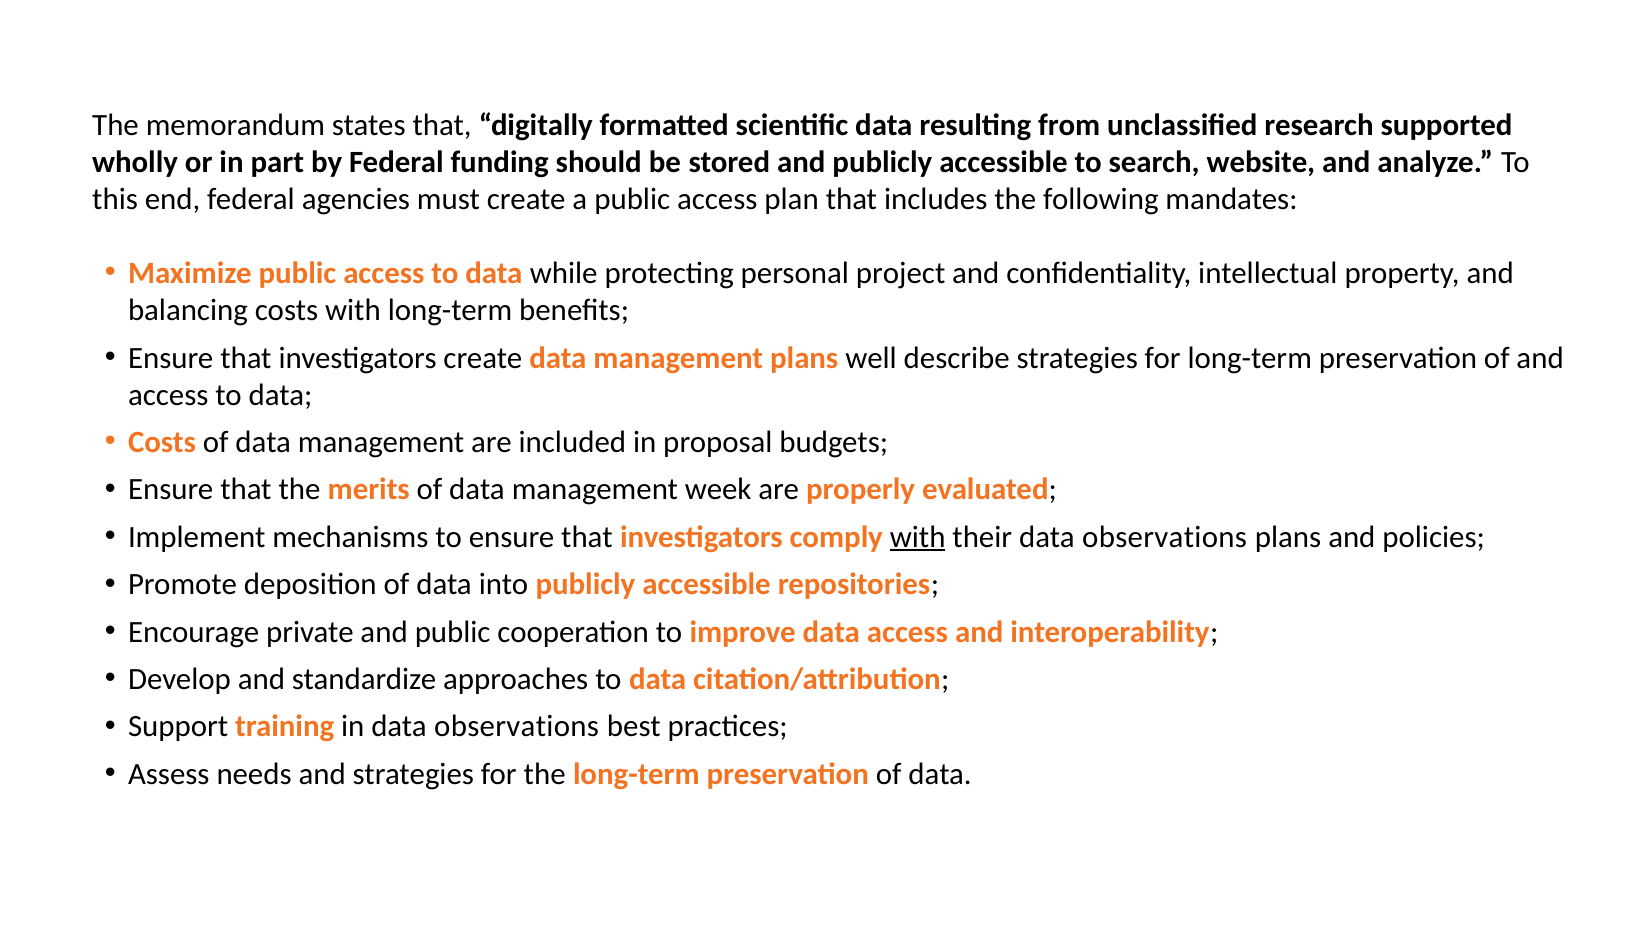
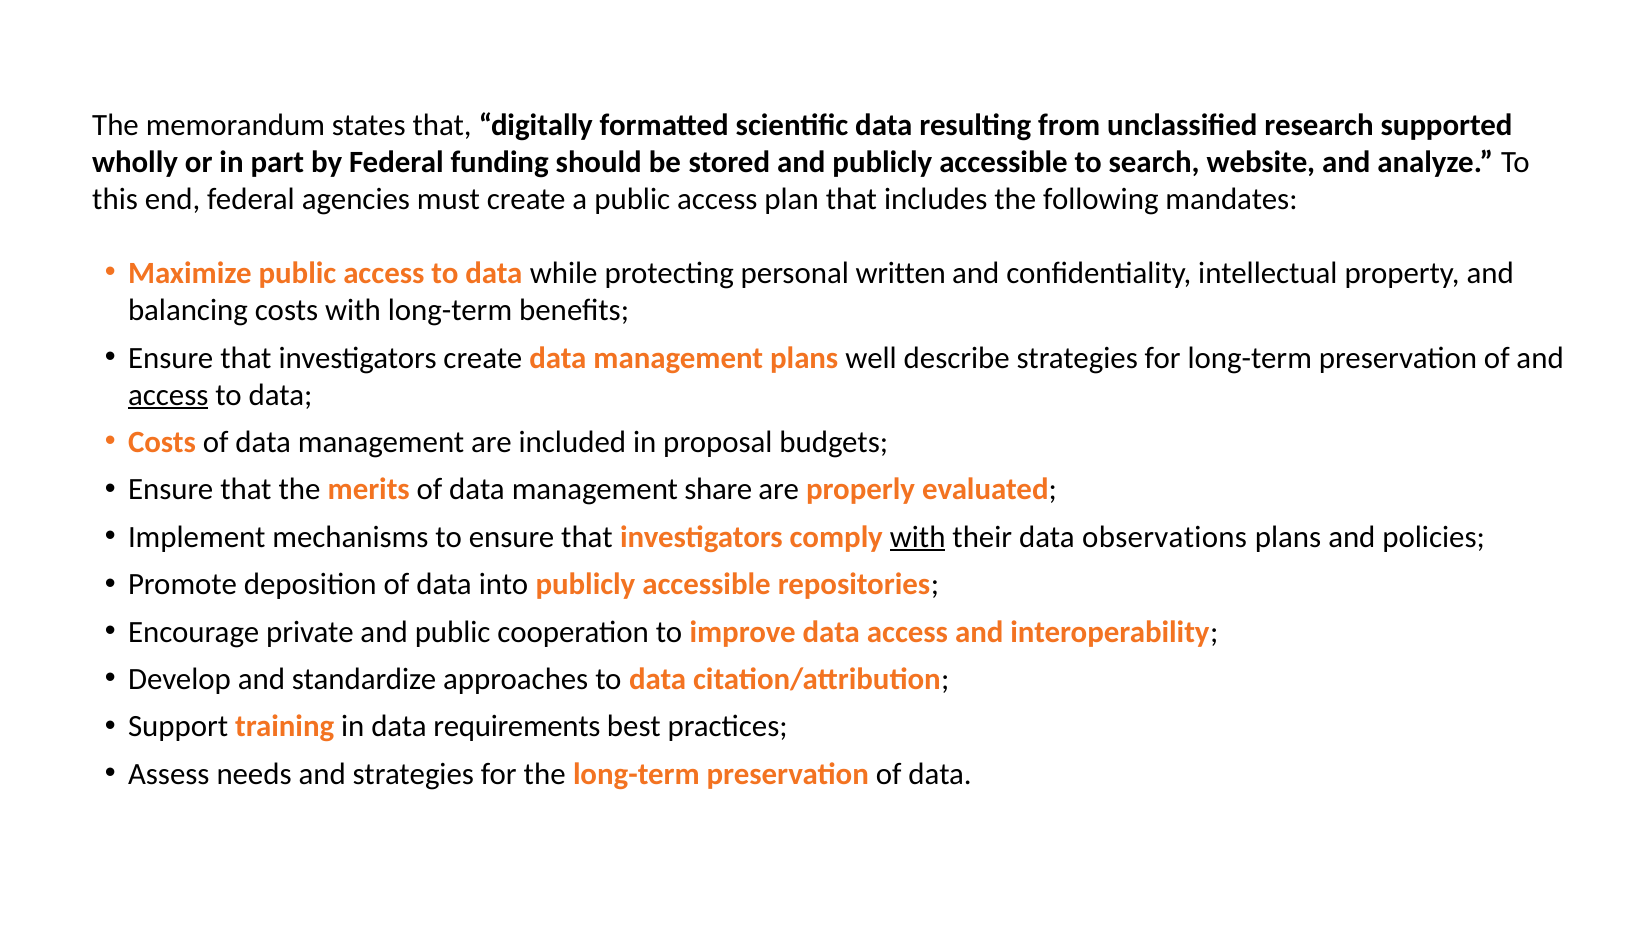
project: project -> written (901, 273)
access underline: none -> present (168, 395)
week: week -> share (718, 490)
in data observations: observations -> requirements (517, 727)
